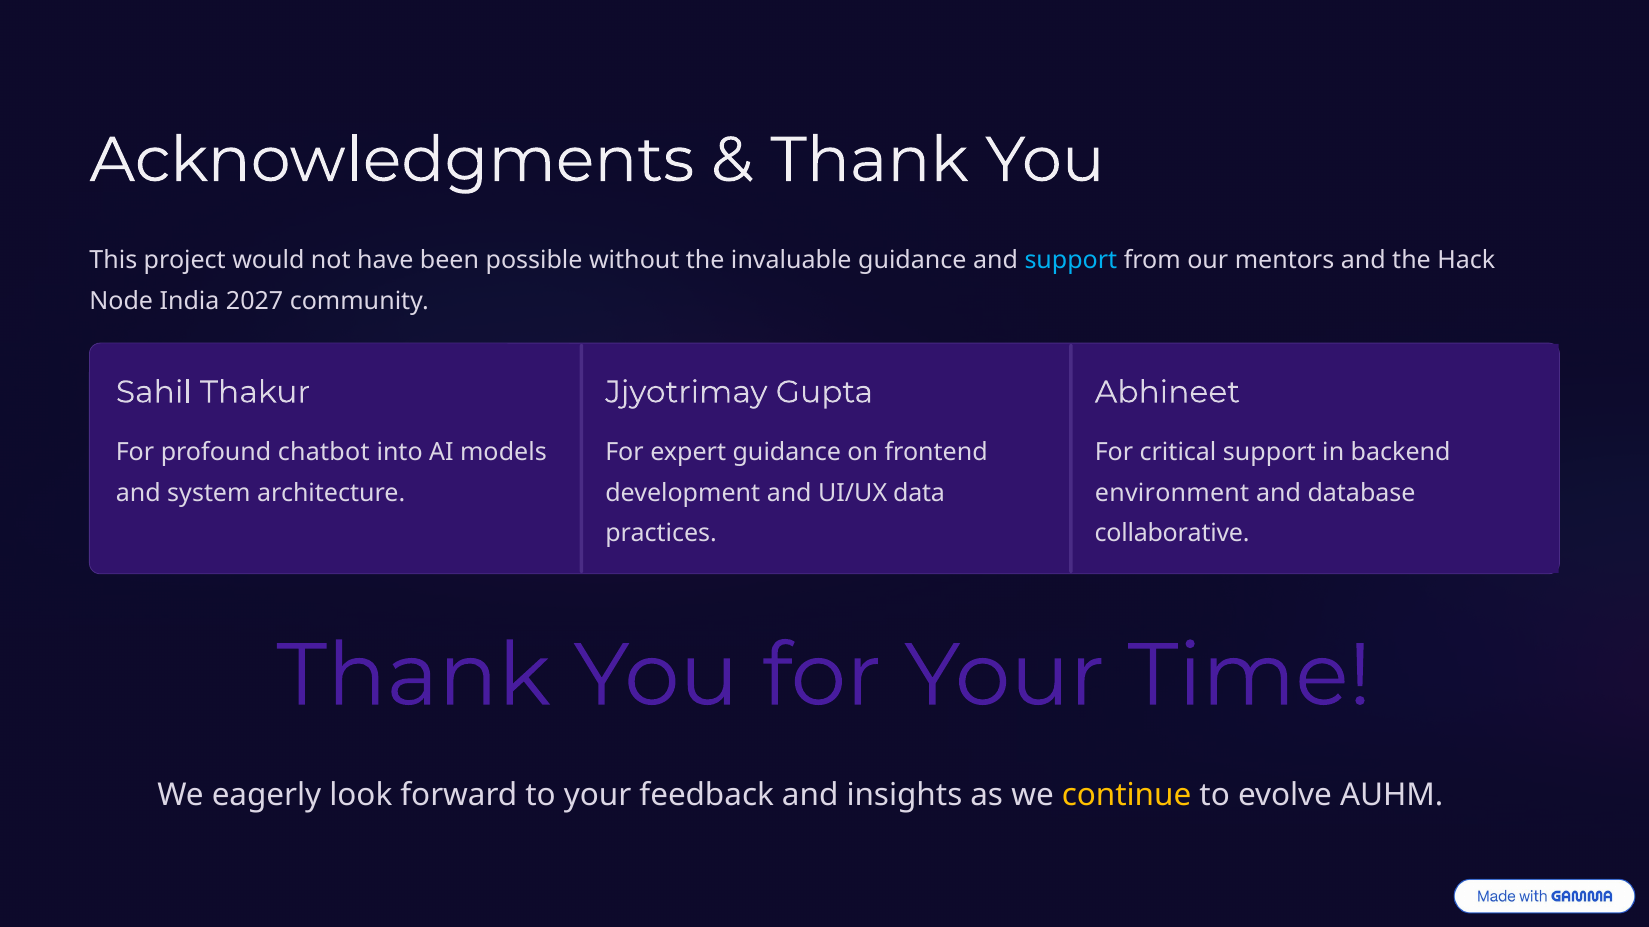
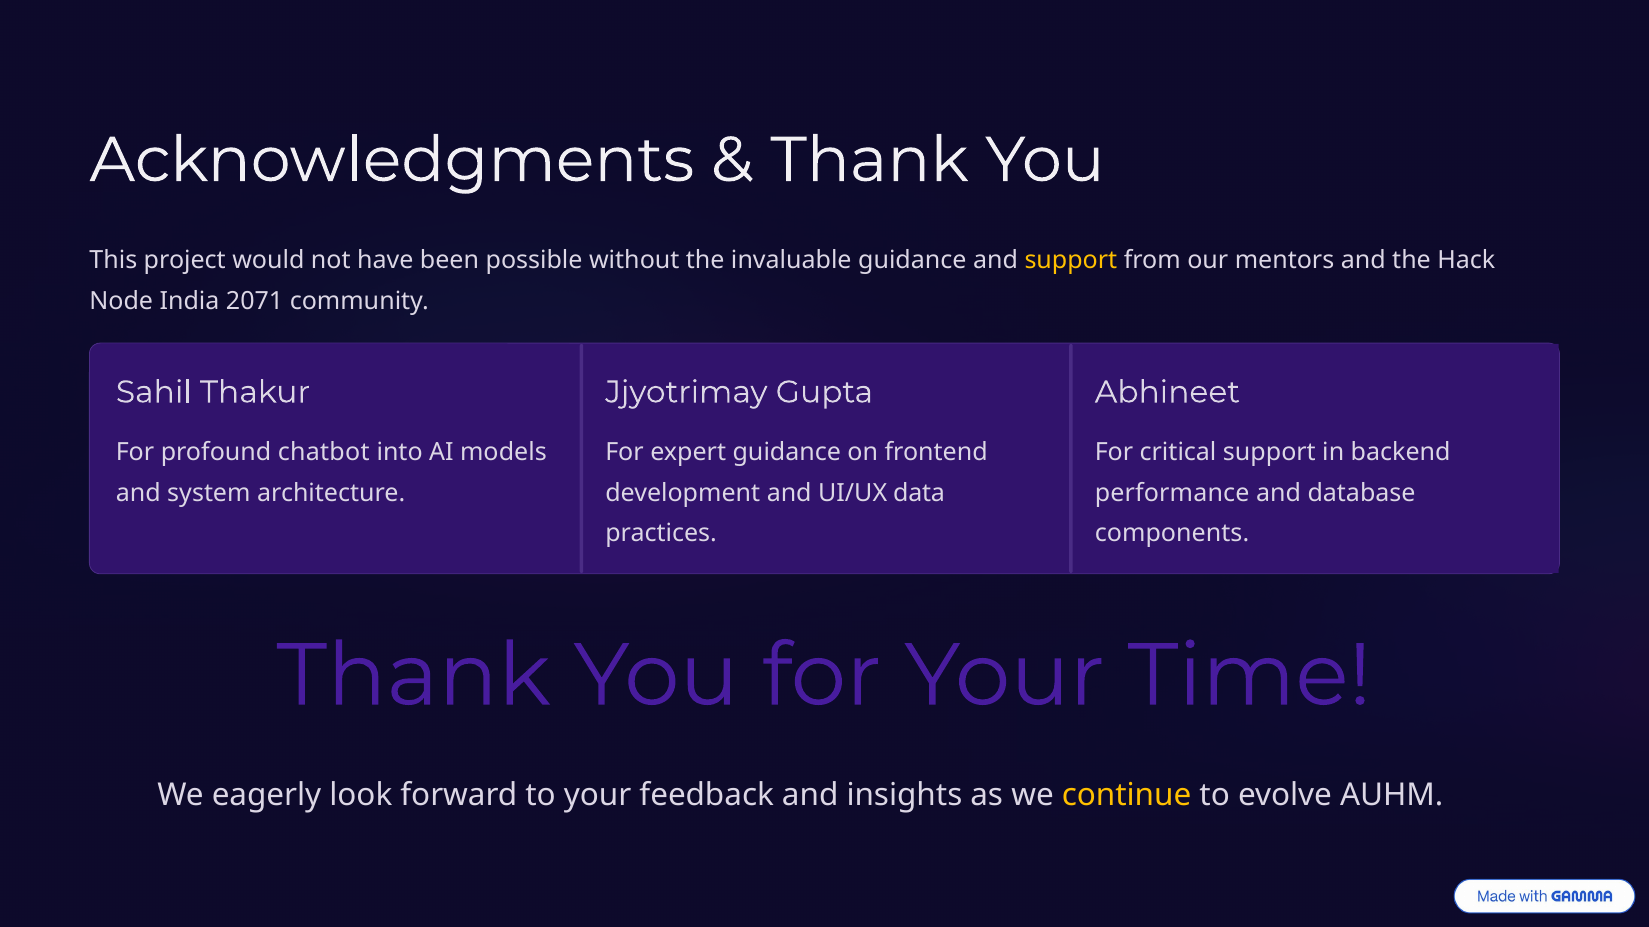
support colour: light blue -> yellow (1071, 260)
2027: 2027 -> 2071 (255, 301)
environment: environment -> performance (1172, 493)
collaborative: collaborative -> components (1172, 534)
